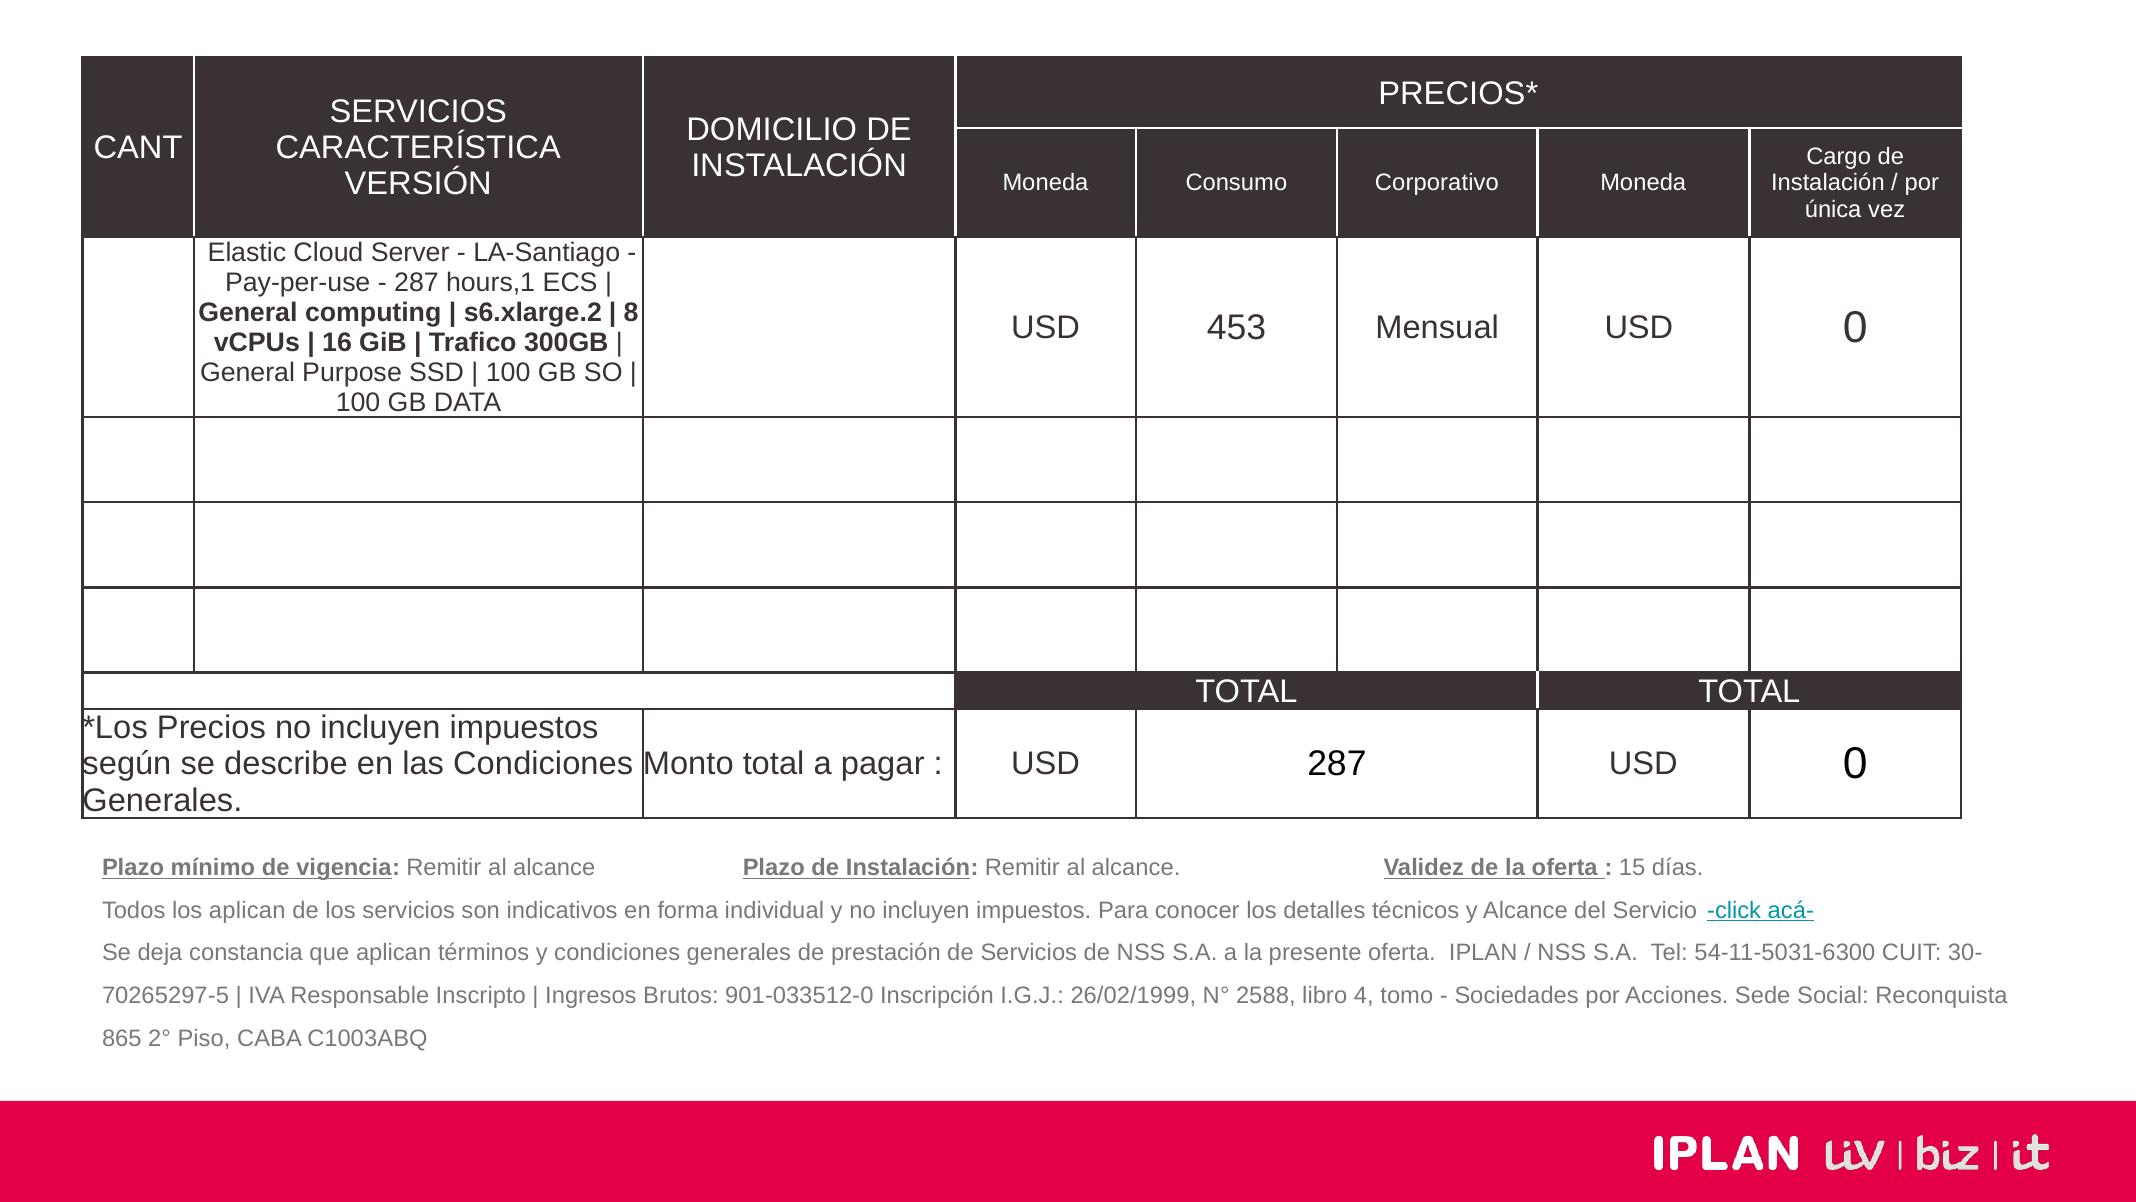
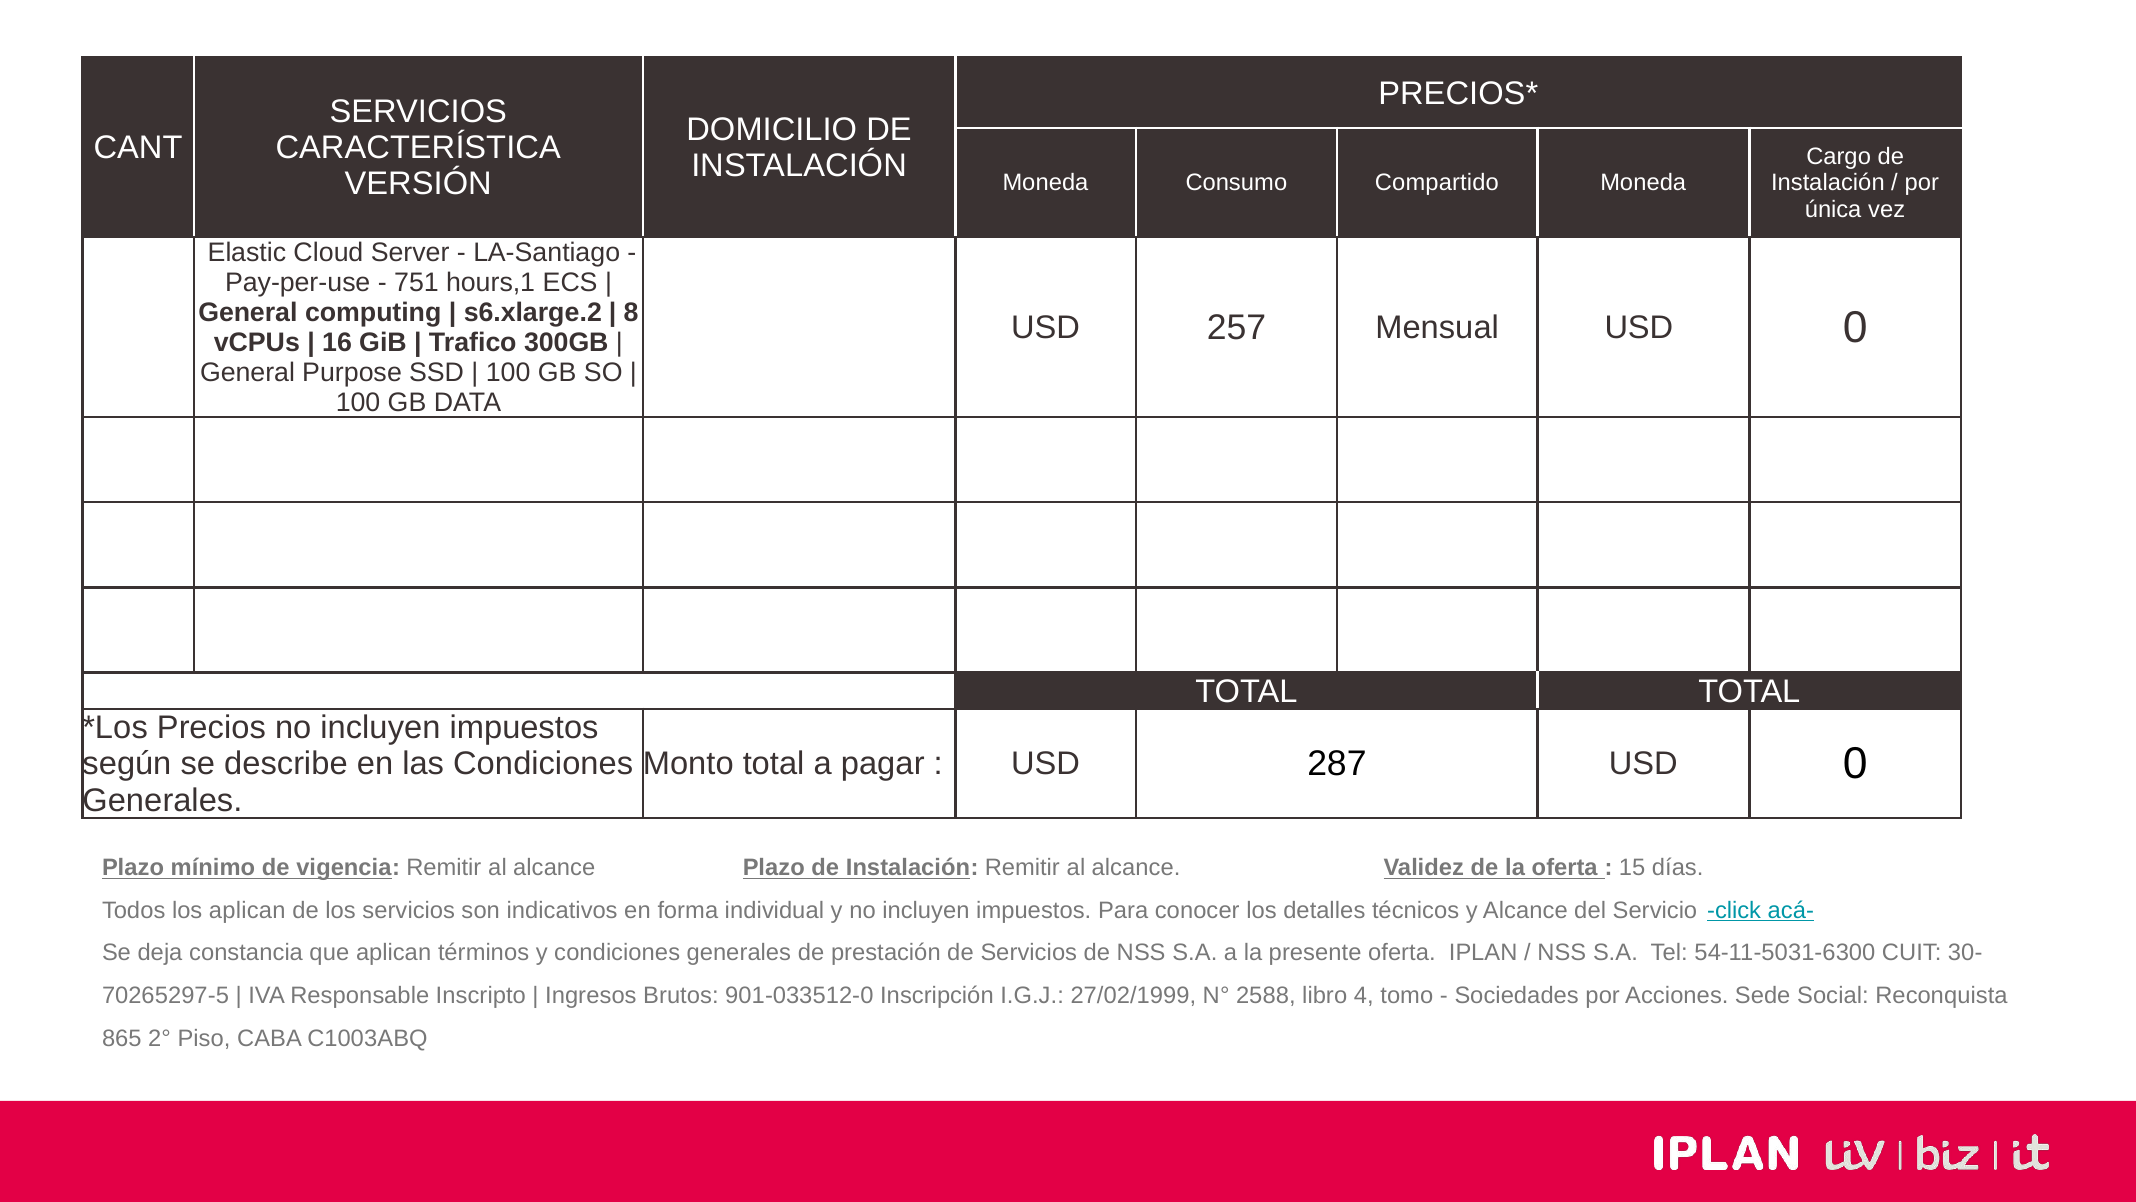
Corporativo: Corporativo -> Compartido (1437, 183)
287: 287 -> 751 (416, 282)
453: 453 -> 257 (1237, 327)
26/02/1999: 26/02/1999 -> 27/02/1999 (1133, 995)
